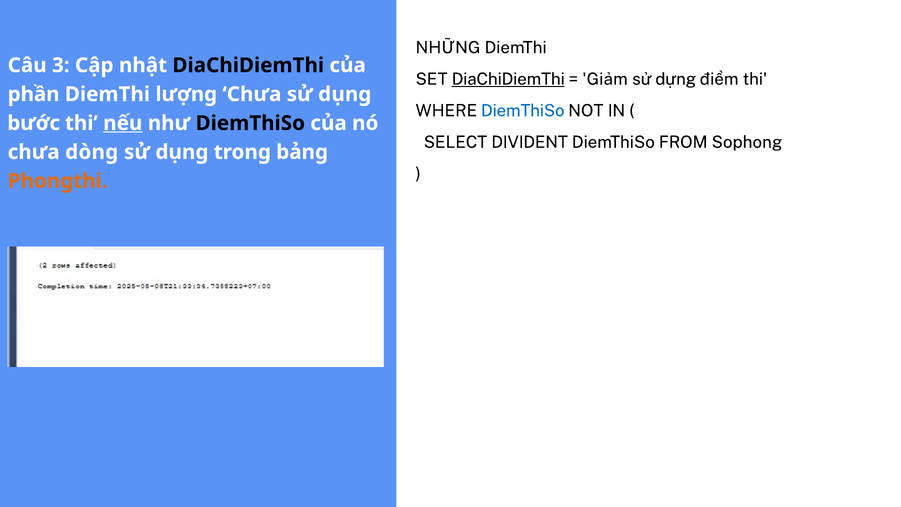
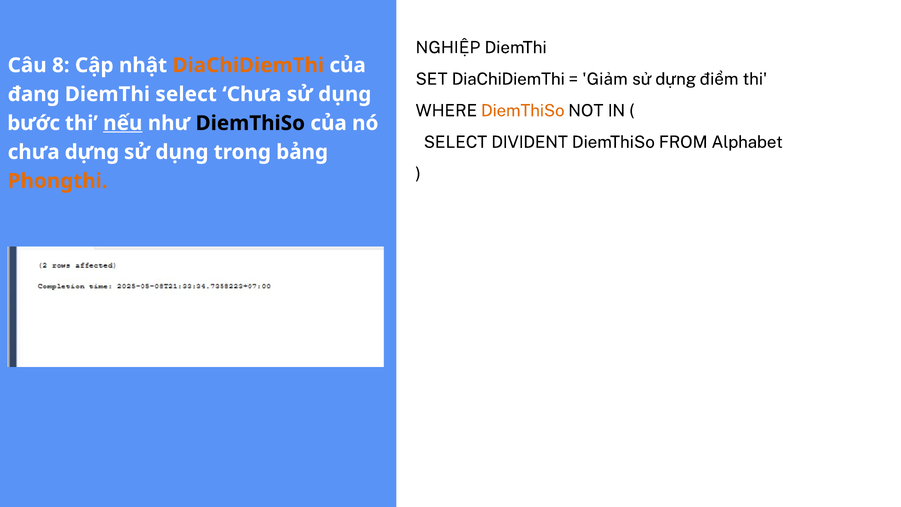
NHỮNG: NHỮNG -> NGHIỆP (448, 48)
3: 3 -> 8 (61, 65)
DiaChiDiemThi colour: black -> orange (248, 65)
DiaChiDiemThi underline: present -> none (508, 79)
phần: phần -> đang (34, 94)
DiemThi lượng: lượng -> select (186, 94)
DiemThiSo colour: blue -> orange (523, 111)
Sophong: Sophong -> Alphabet (747, 142)
chưa dòng: dòng -> dựng (92, 152)
